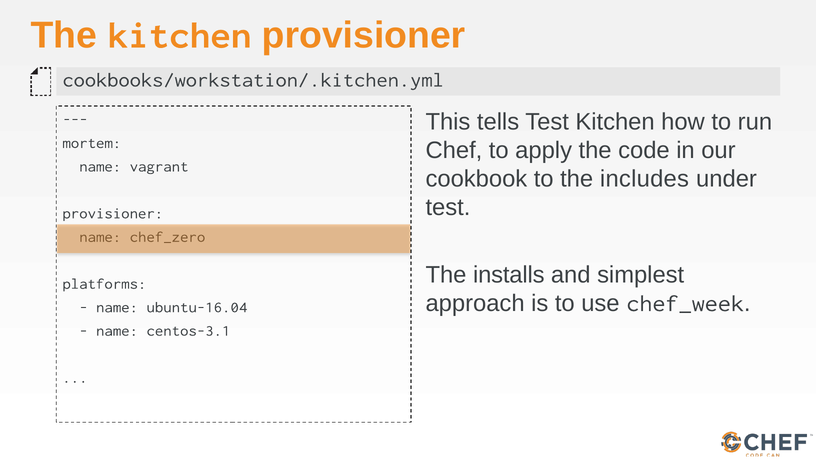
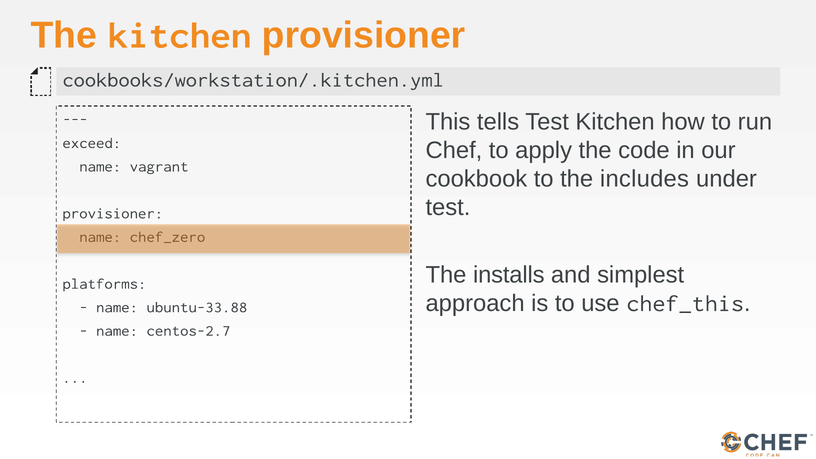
mortem: mortem -> exceed (92, 143)
chef_week: chef_week -> chef_this (685, 303)
ubuntu-16.04: ubuntu-16.04 -> ubuntu-33.88 (197, 307)
centos-3.1: centos-3.1 -> centos-2.7 (188, 331)
